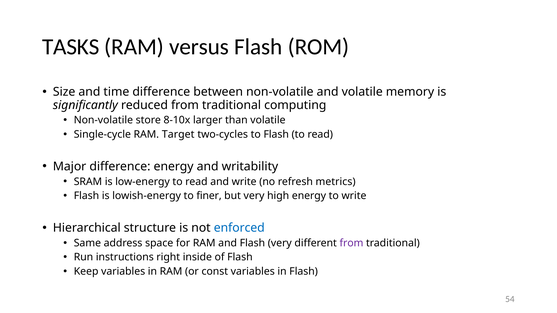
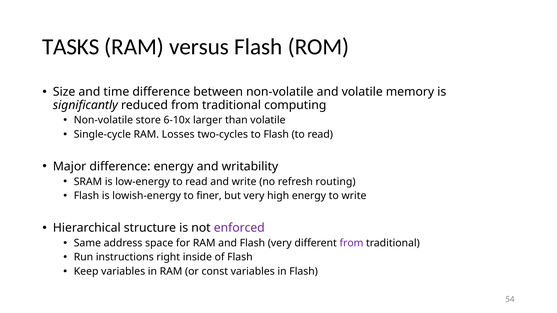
8-10x: 8-10x -> 6-10x (177, 120)
Target: Target -> Losses (178, 134)
metrics: metrics -> routing (336, 182)
enforced colour: blue -> purple (239, 228)
